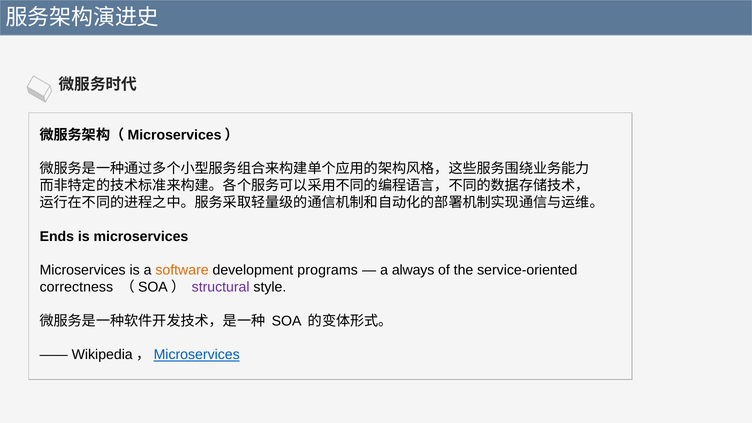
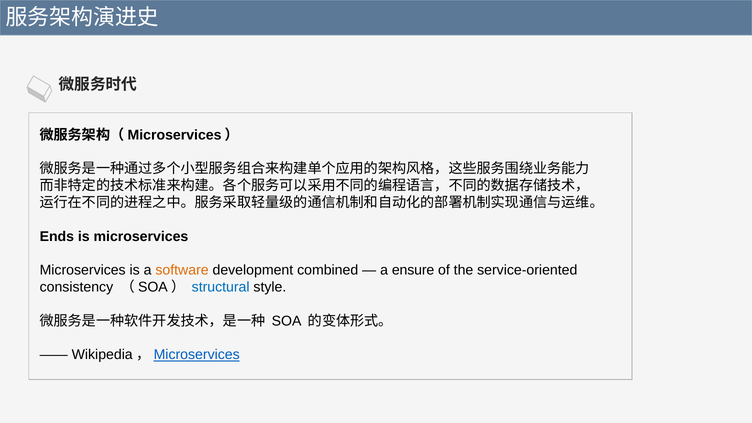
programs: programs -> combined (328, 270)
always: always -> ensure (413, 270)
correctness: correctness -> consistency (76, 287)
structural colour: purple -> blue (221, 287)
